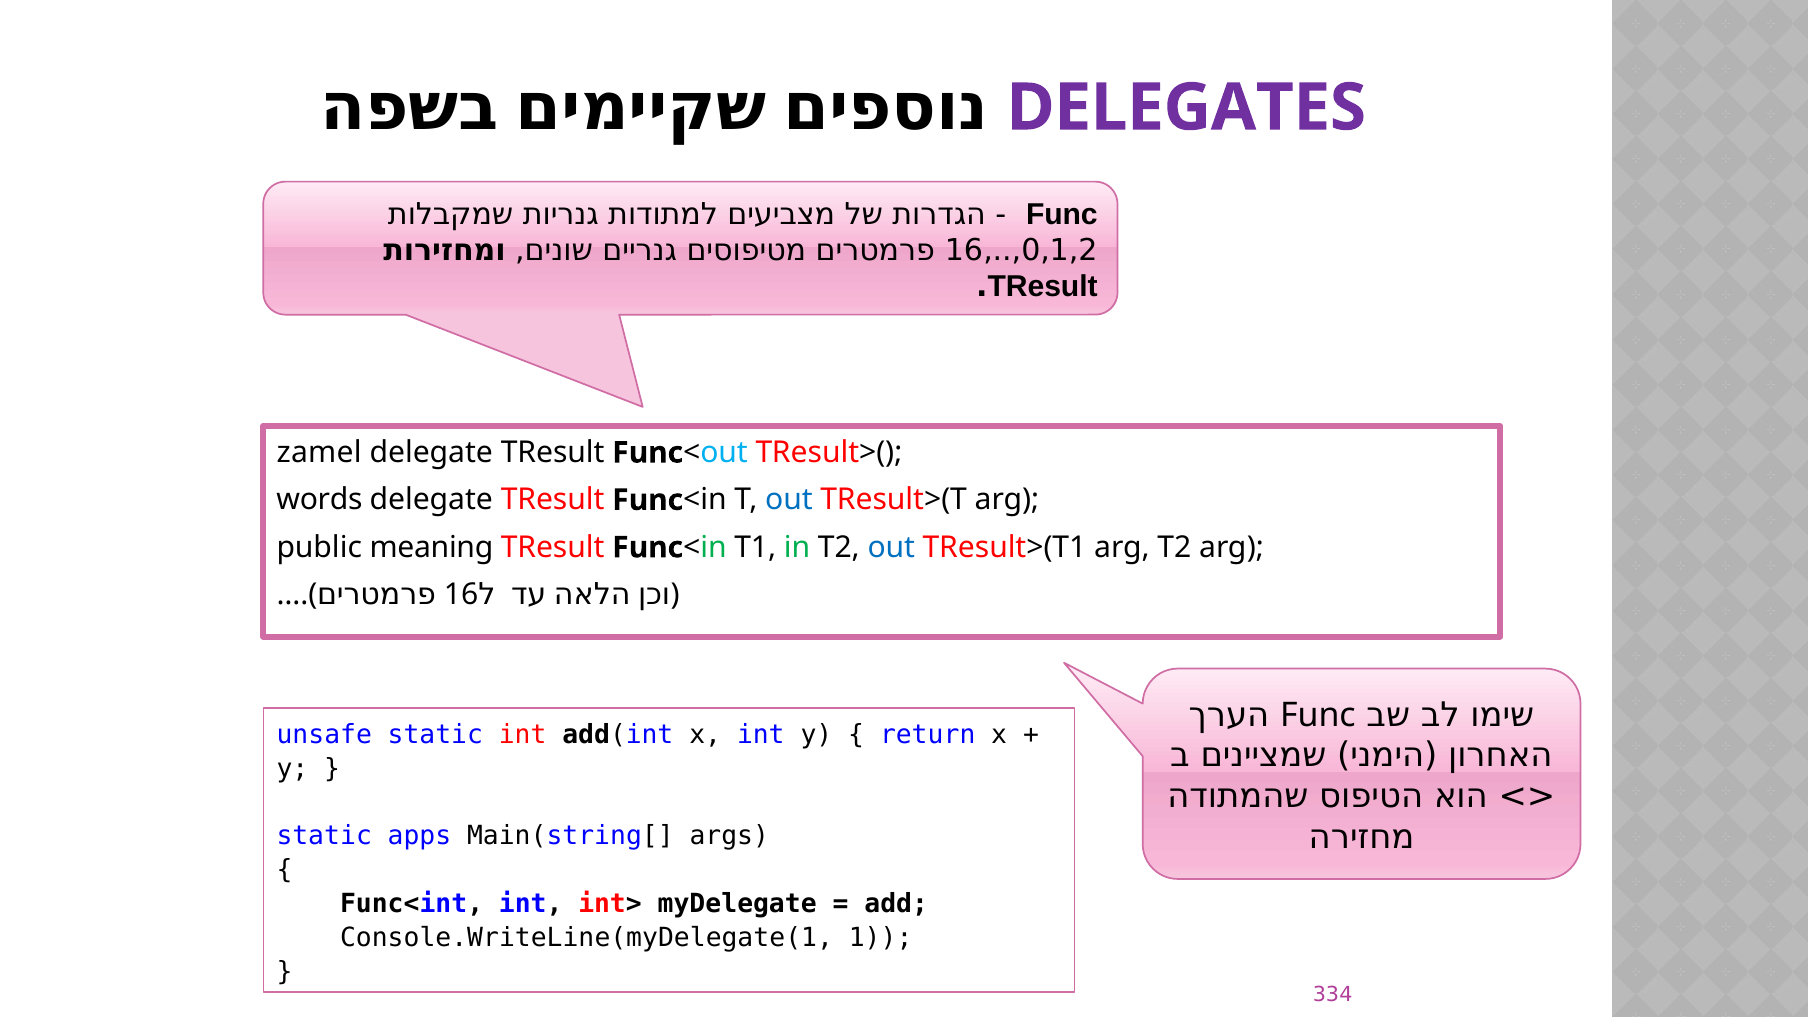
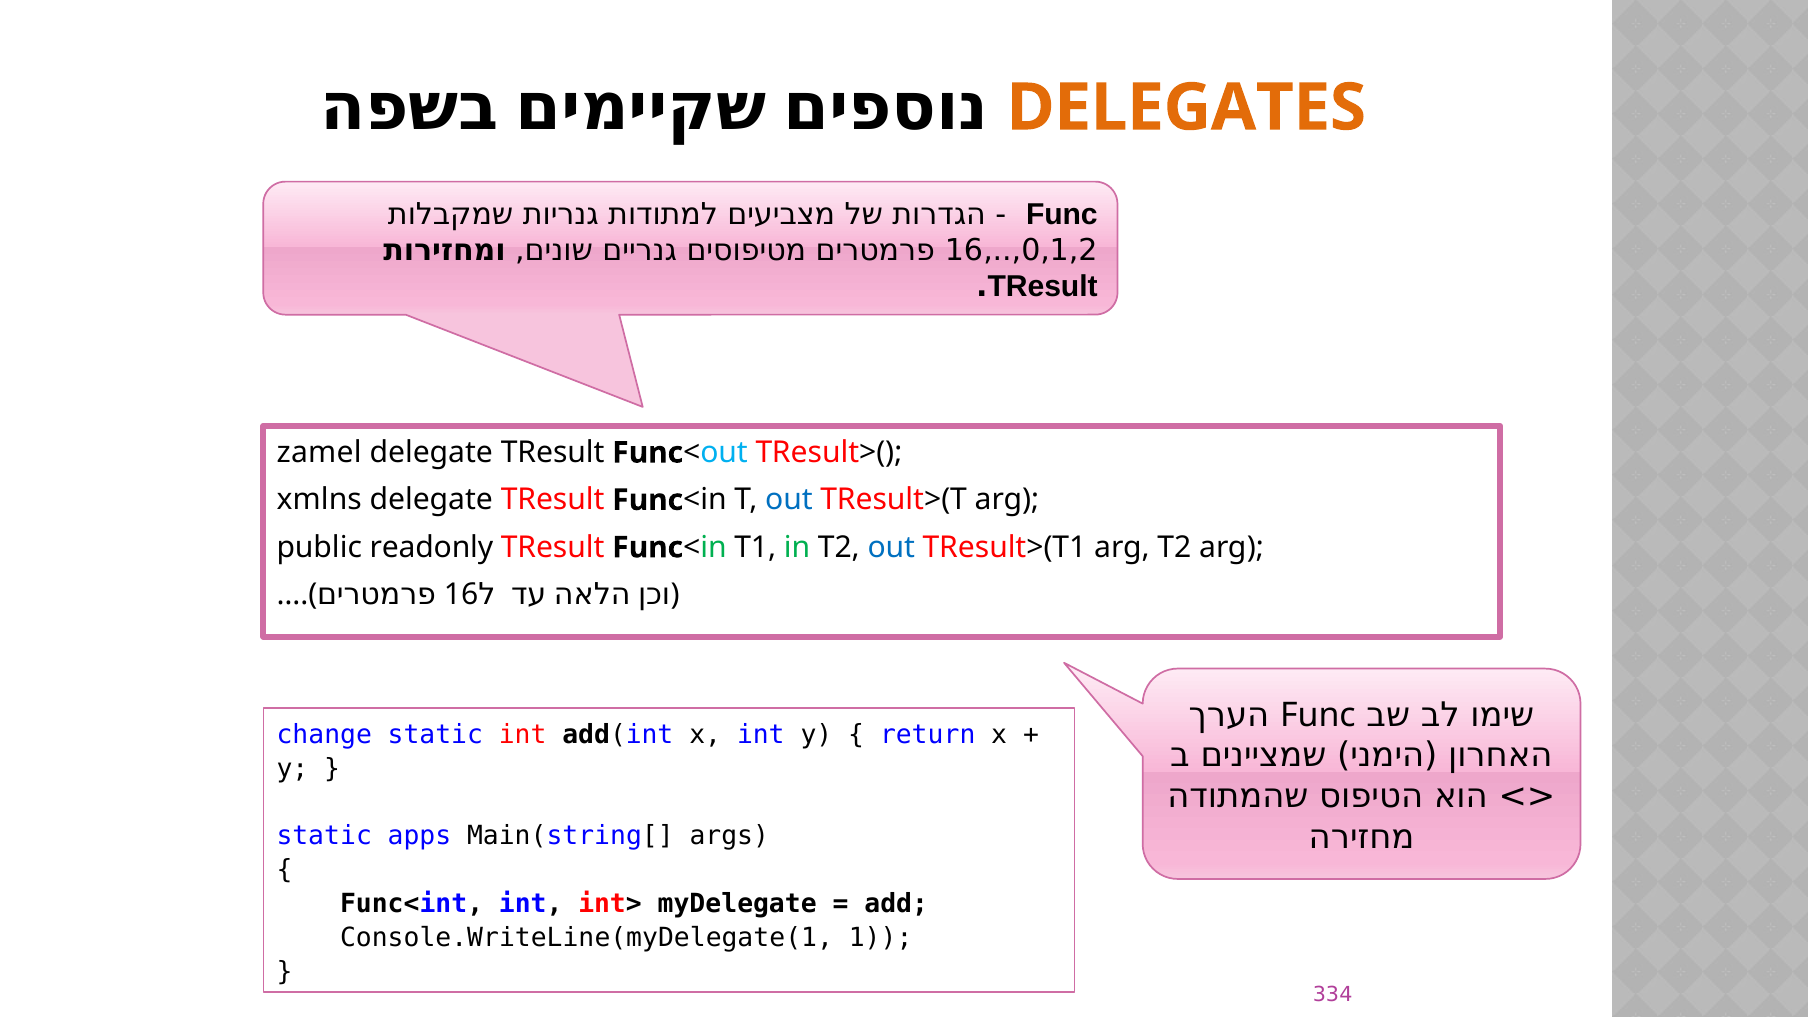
DELEGATES colour: purple -> orange (1186, 108)
words: words -> xmlns (319, 500)
meaning: meaning -> readonly (431, 547)
unsafe: unsafe -> change (324, 735)
